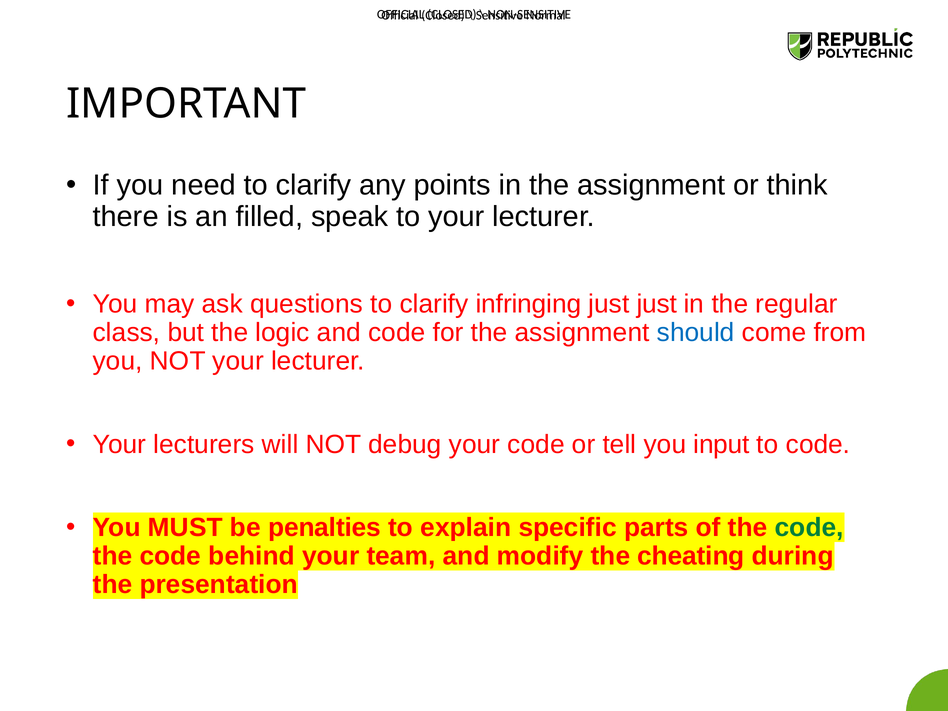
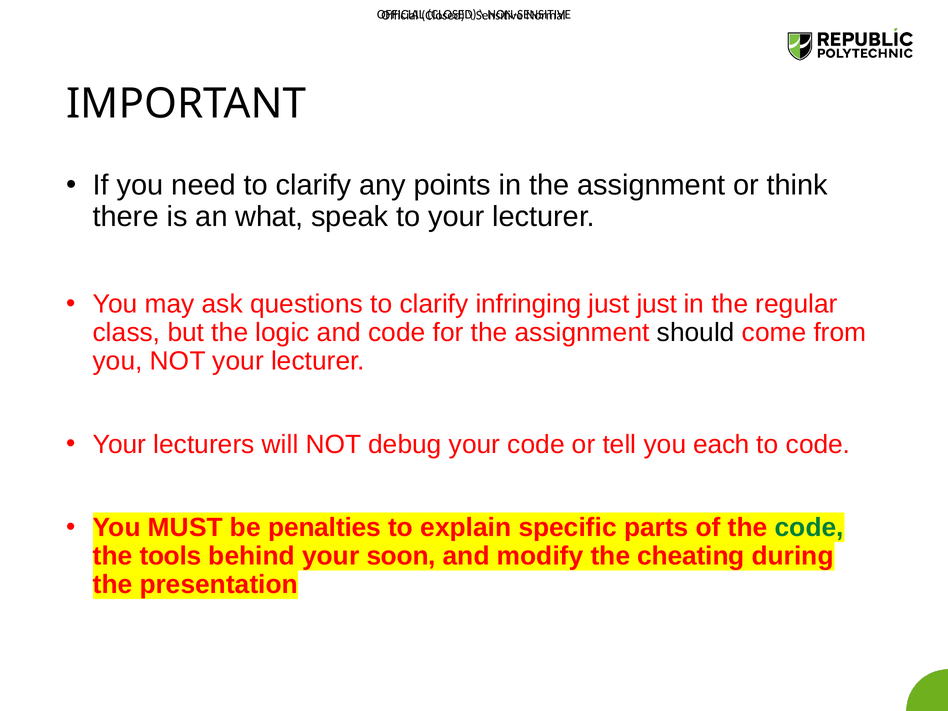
filled: filled -> what (269, 217)
should colour: blue -> black (696, 333)
input: input -> each (721, 444)
code: code -> tools (170, 556)
team: team -> soon (401, 556)
